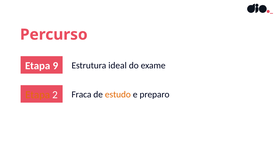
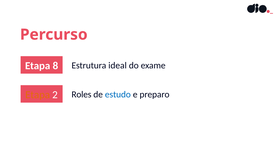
9: 9 -> 8 (55, 66)
Fraca: Fraca -> Roles (81, 95)
estudo colour: orange -> blue (118, 95)
